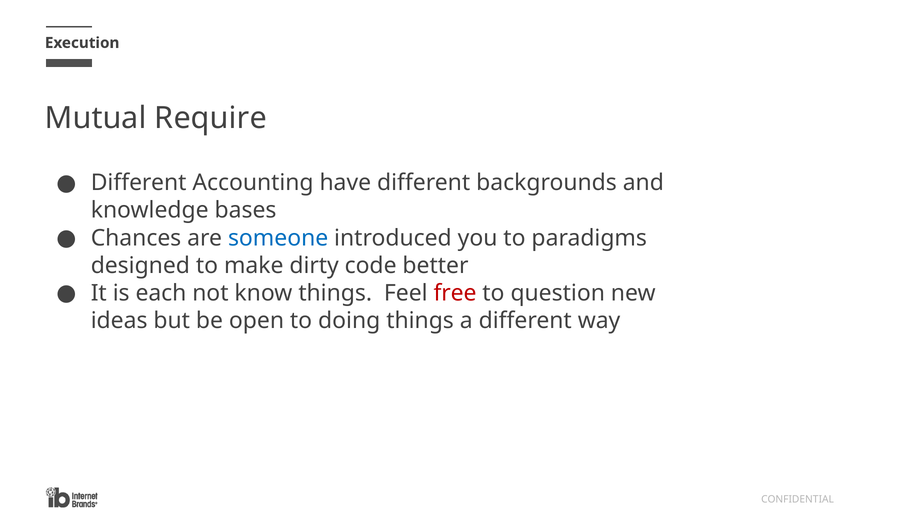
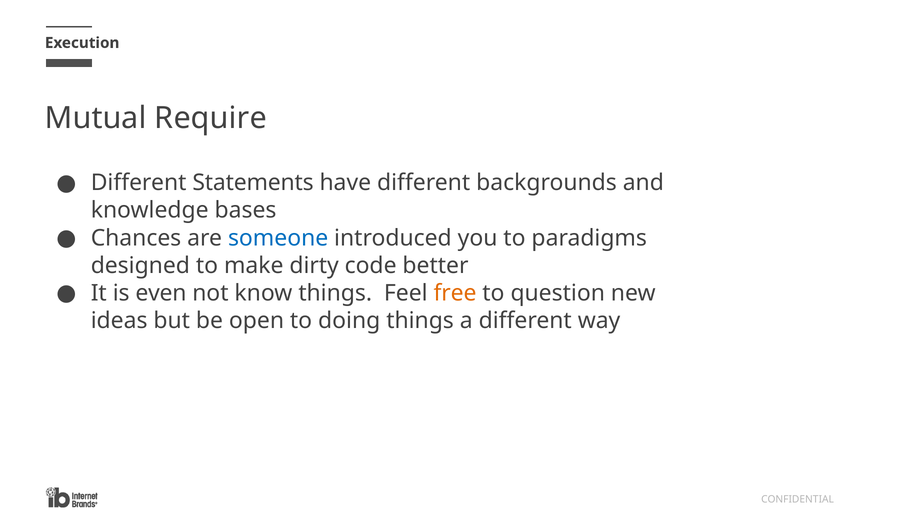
Accounting: Accounting -> Statements (253, 183)
each: each -> even (161, 293)
free colour: red -> orange (455, 293)
